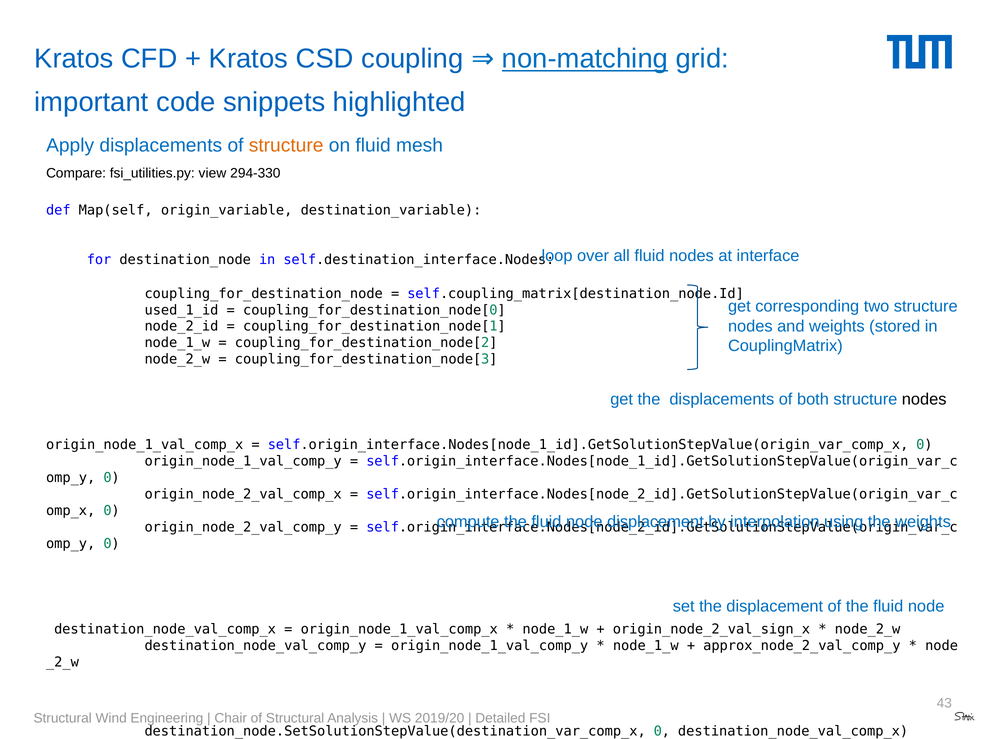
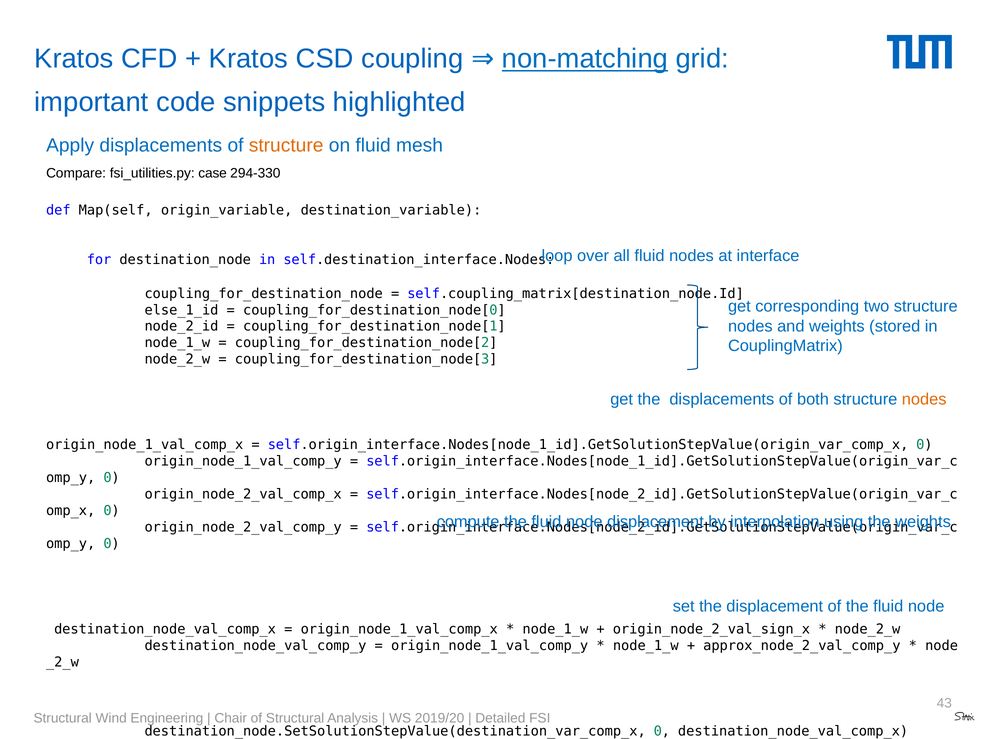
view: view -> case (213, 173)
used_1_id: used_1_id -> else_1_id (182, 310)
nodes colour: black -> orange (924, 399)
